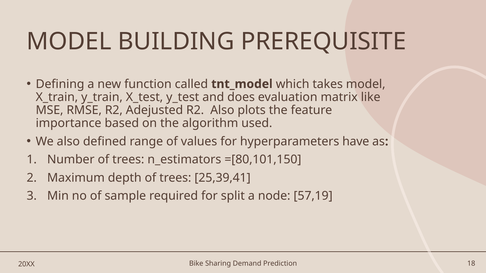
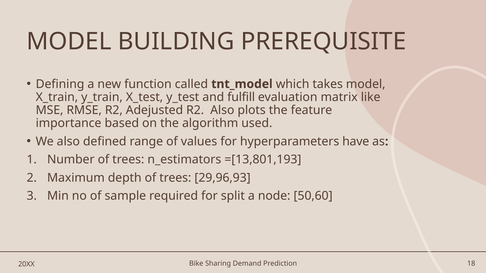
does: does -> fulfill (241, 97)
=[80,101,150: =[80,101,150 -> =[13,801,193 (263, 160)
25,39,41: 25,39,41 -> 29,96,93 (223, 178)
57,19: 57,19 -> 50,60 (313, 196)
